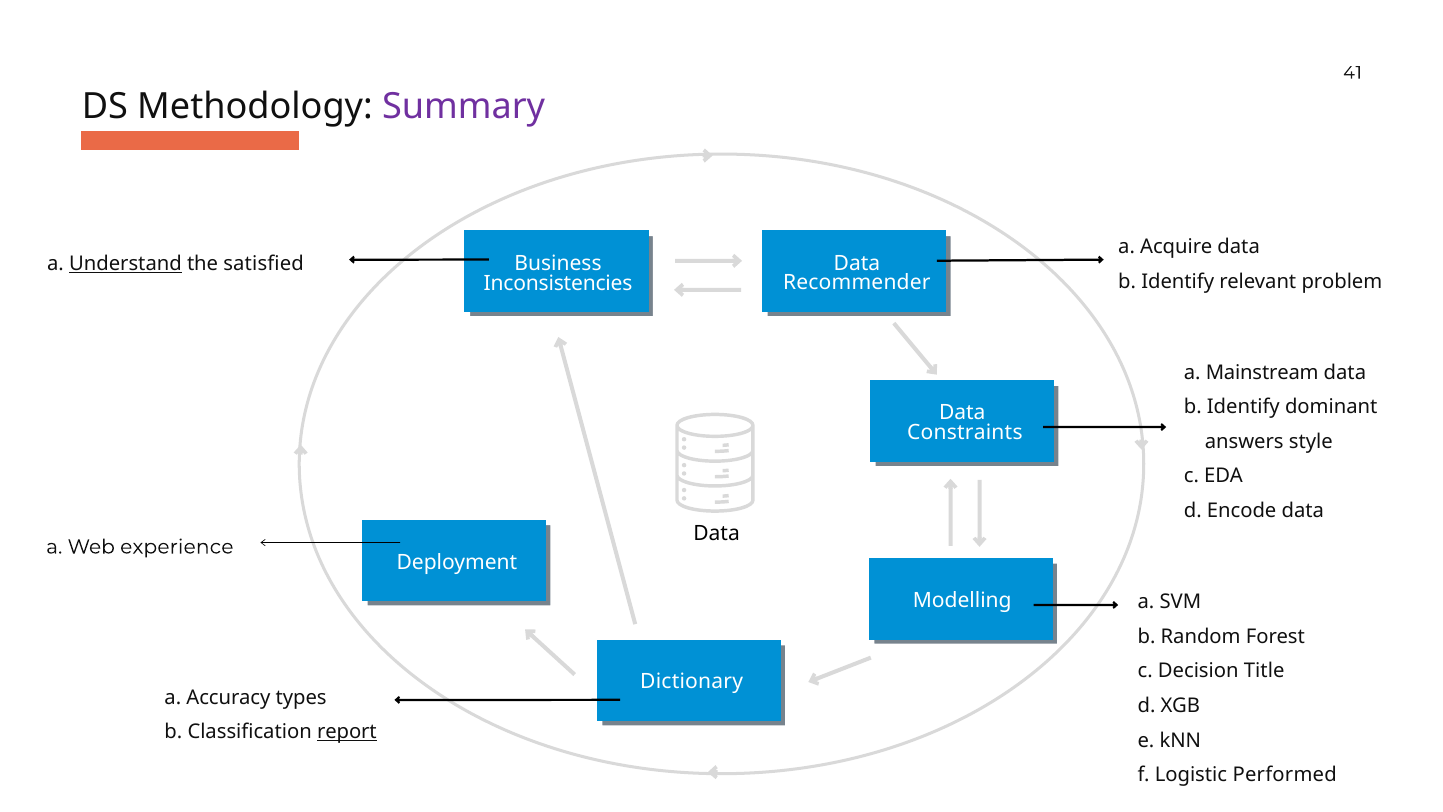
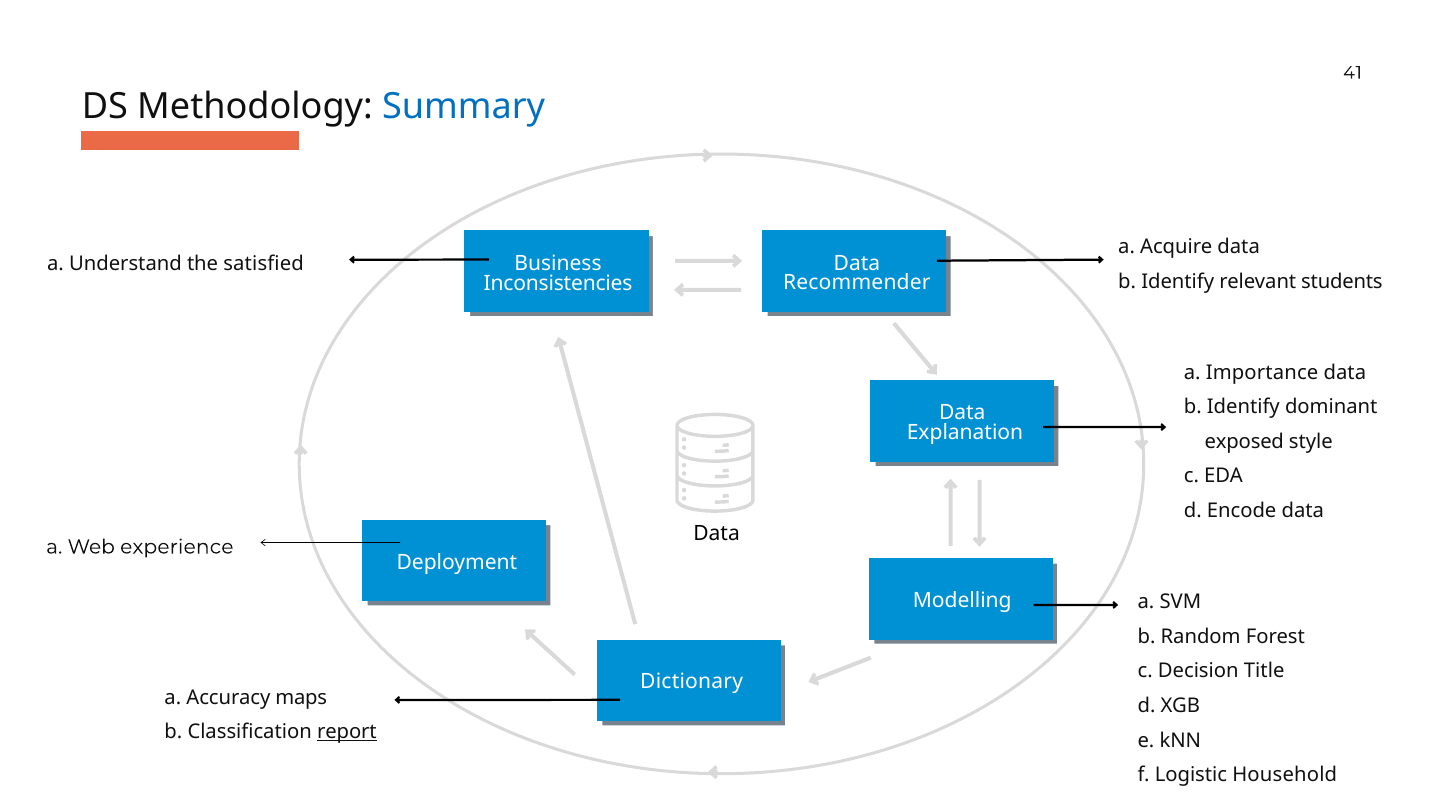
Summary colour: purple -> blue (464, 107)
Understand underline: present -> none (125, 264)
problem: problem -> students (1342, 281)
Mainstream: Mainstream -> Importance (1262, 373)
Constraints: Constraints -> Explanation (965, 432)
answers: answers -> exposed (1244, 441)
types: types -> maps (301, 697)
Performed: Performed -> Household (1285, 774)
